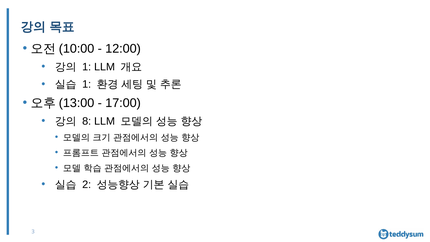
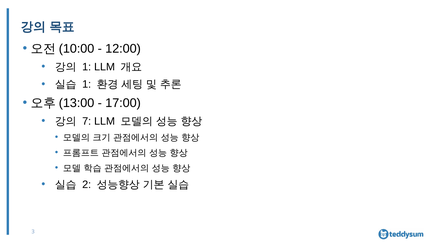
8: 8 -> 7 (87, 121)
